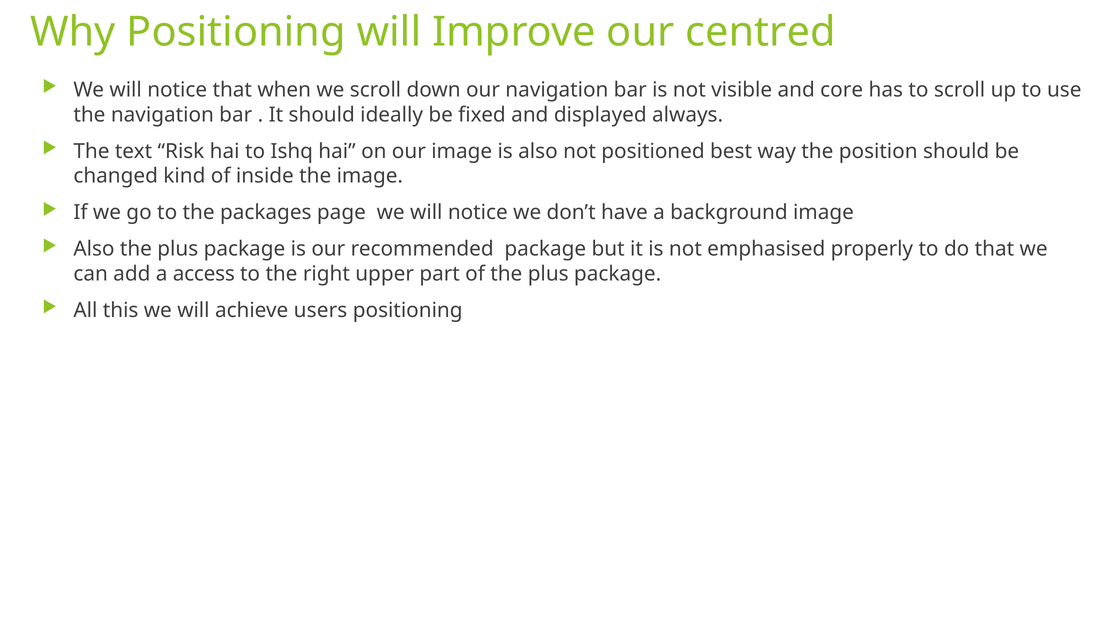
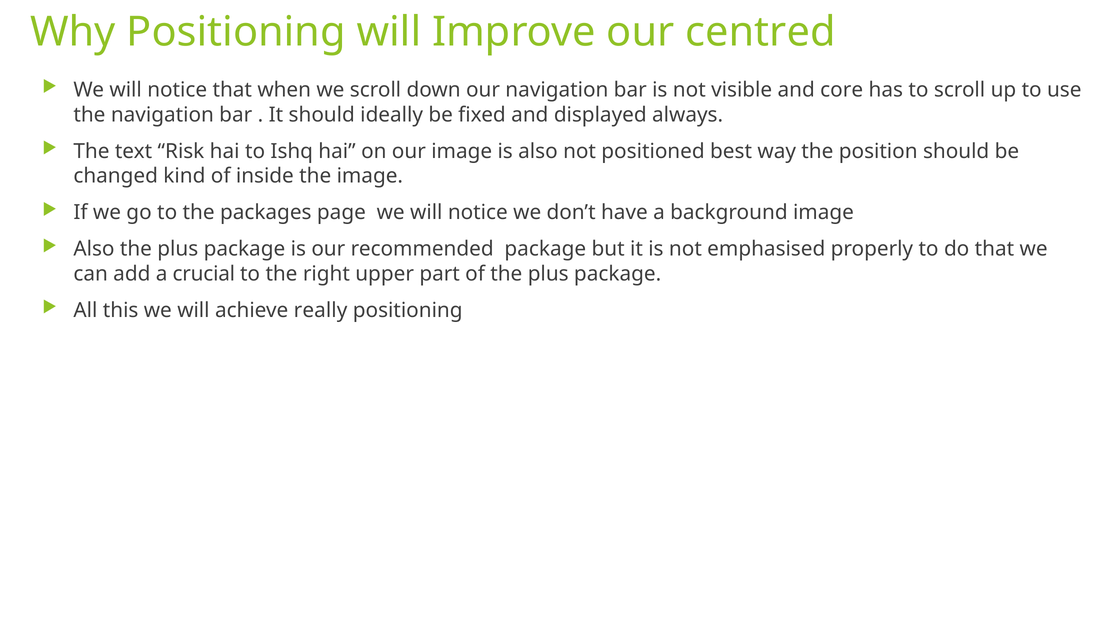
access: access -> crucial (204, 274)
users: users -> really (321, 311)
